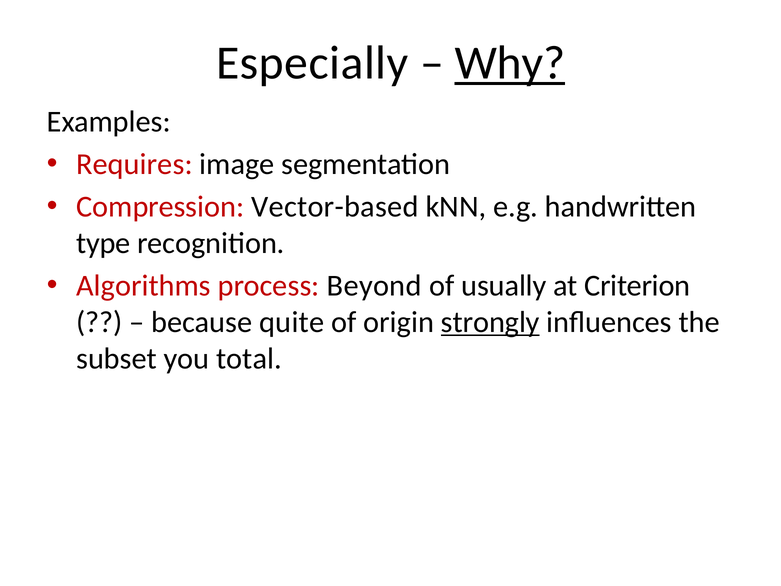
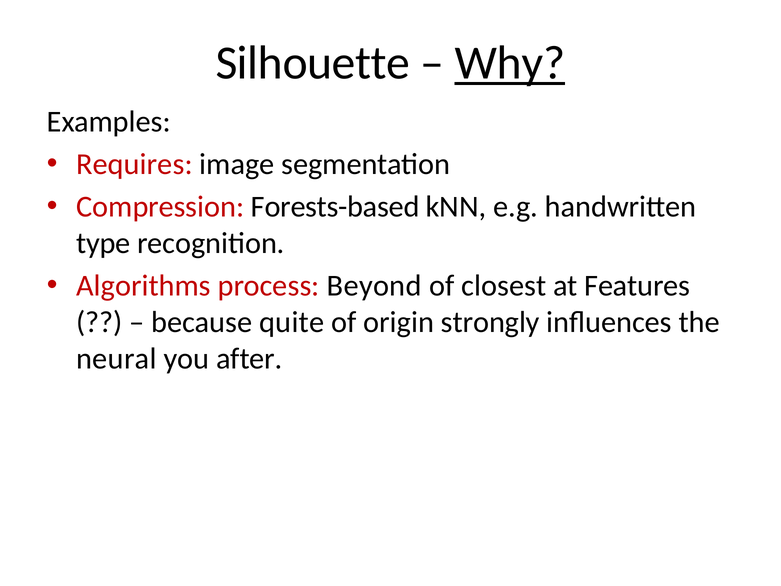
Especially: Especially -> Silhouette (313, 63)
Vector-based: Vector-based -> Forests-based (335, 207)
usually: usually -> closest (504, 286)
Criterion: Criterion -> Features (637, 286)
strongly underline: present -> none (490, 322)
subset: subset -> neural (116, 358)
total: total -> after (249, 358)
